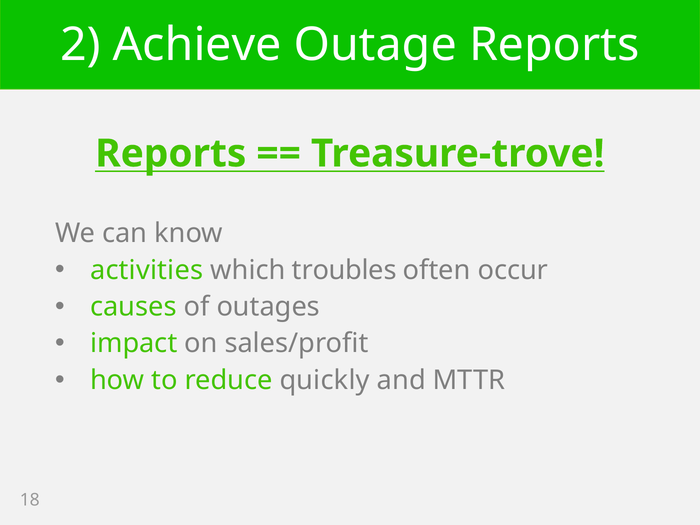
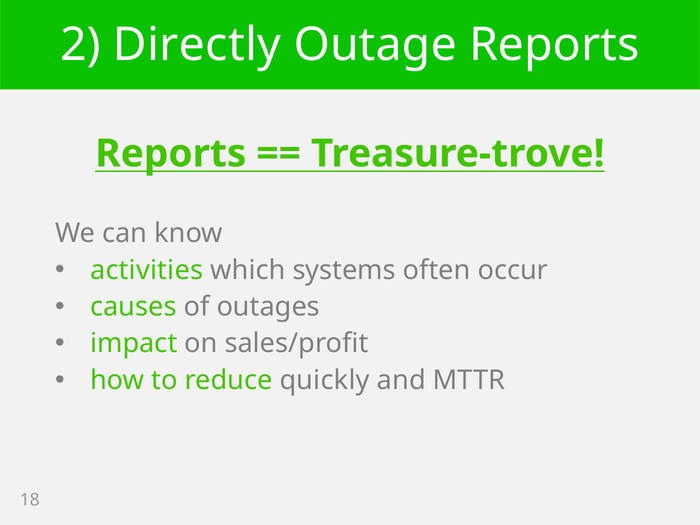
Achieve: Achieve -> Directly (197, 45)
troubles: troubles -> systems (344, 270)
